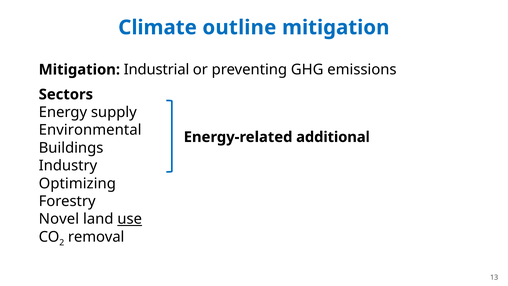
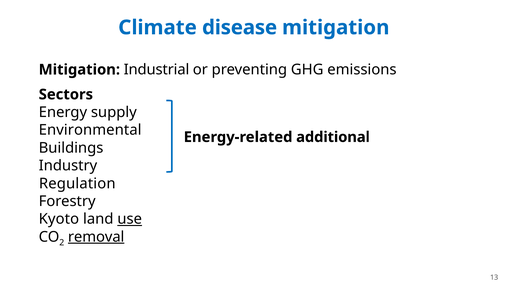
outline: outline -> disease (240, 27)
Optimizing: Optimizing -> Regulation (77, 183)
Novel: Novel -> Kyoto (59, 219)
removal underline: none -> present (96, 237)
